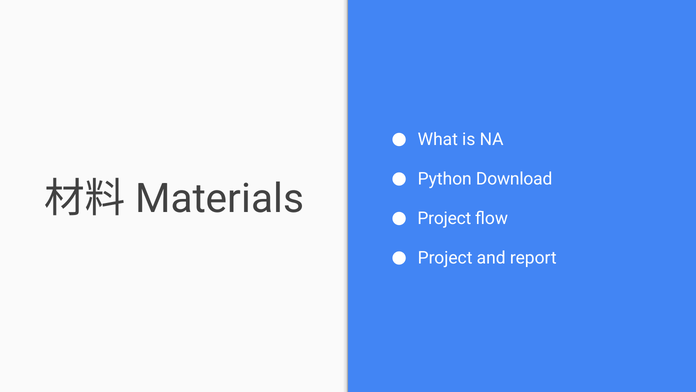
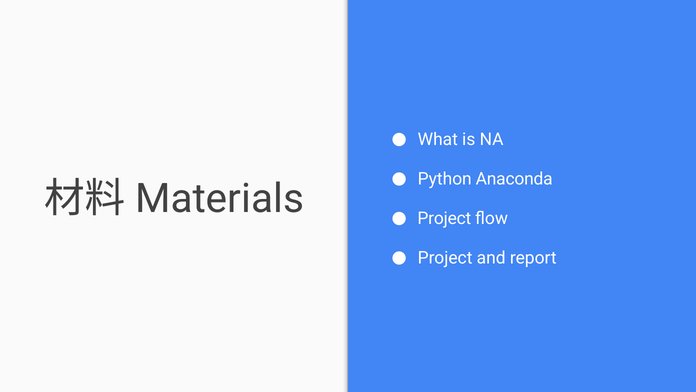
Download: Download -> Anaconda (514, 179)
